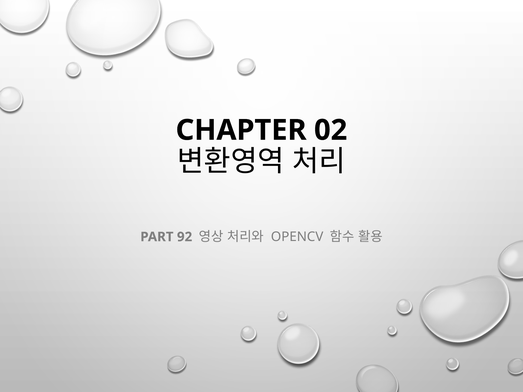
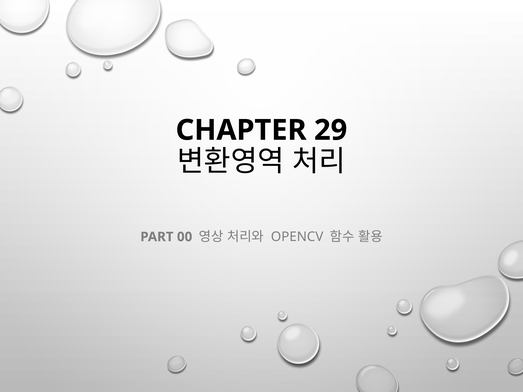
02: 02 -> 29 (331, 130)
92: 92 -> 00 (185, 237)
